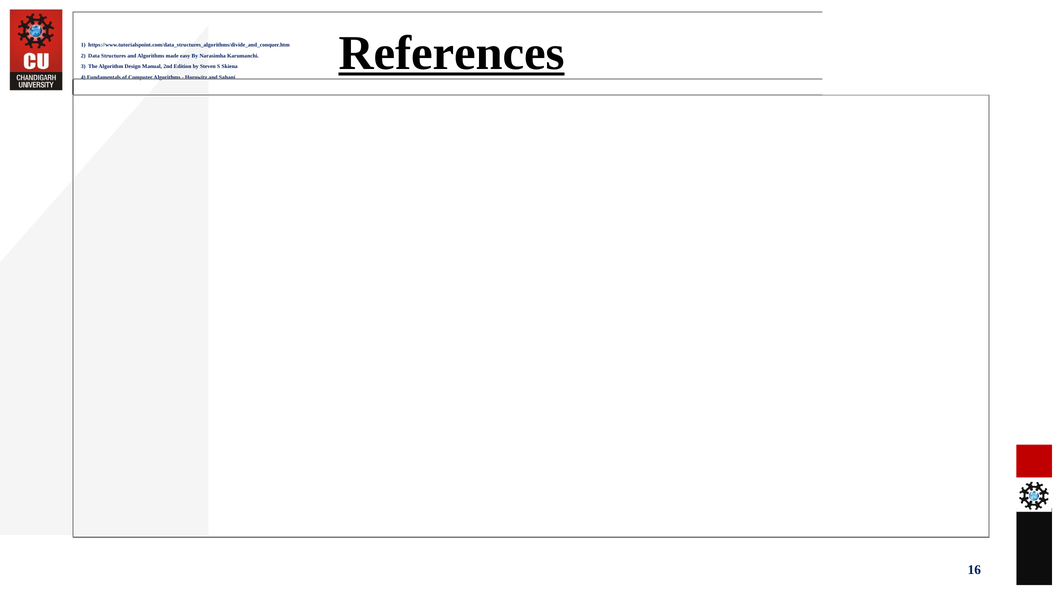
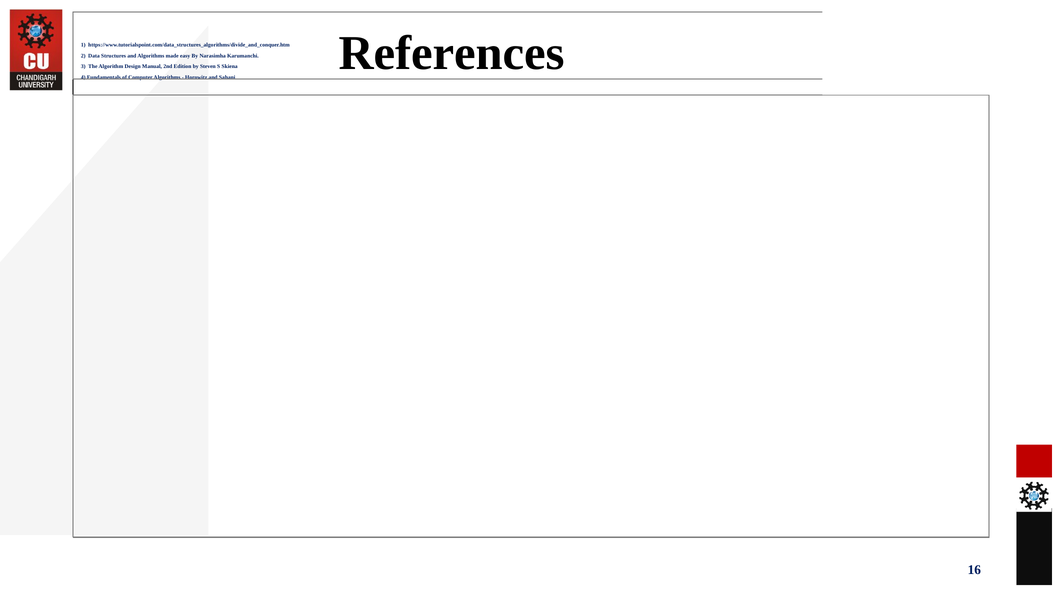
References underline: present -> none (452, 53)
